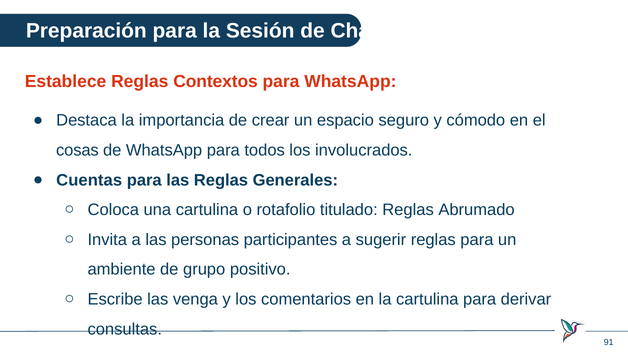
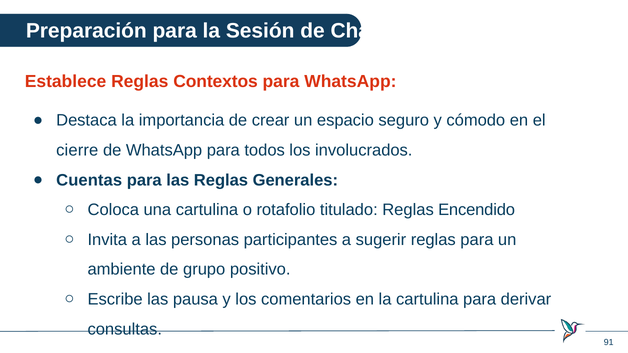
cosas: cosas -> cierre (77, 150)
Abrumado: Abrumado -> Encendido (477, 210)
venga: venga -> pausa (195, 299)
